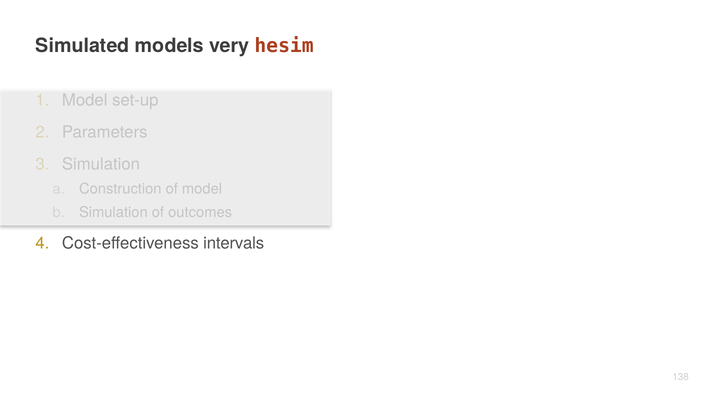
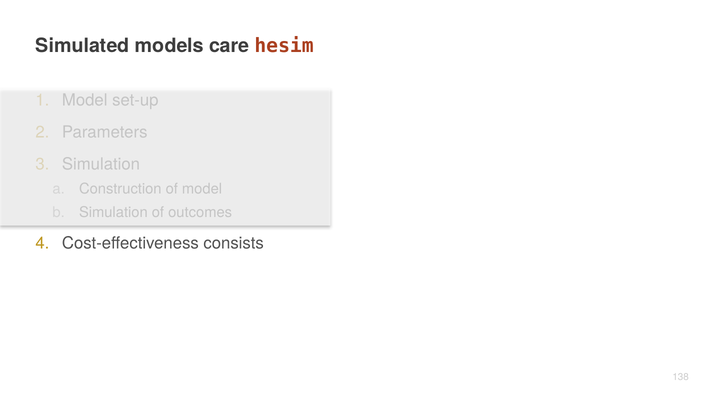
very: very -> care (229, 46)
intervals: intervals -> consists (234, 243)
